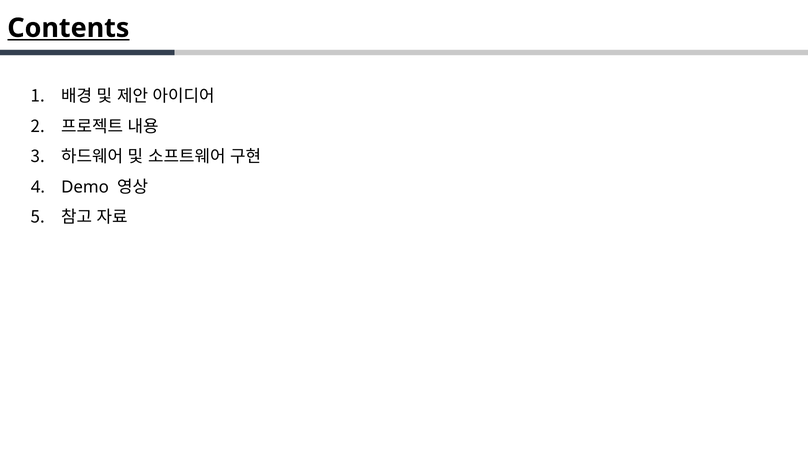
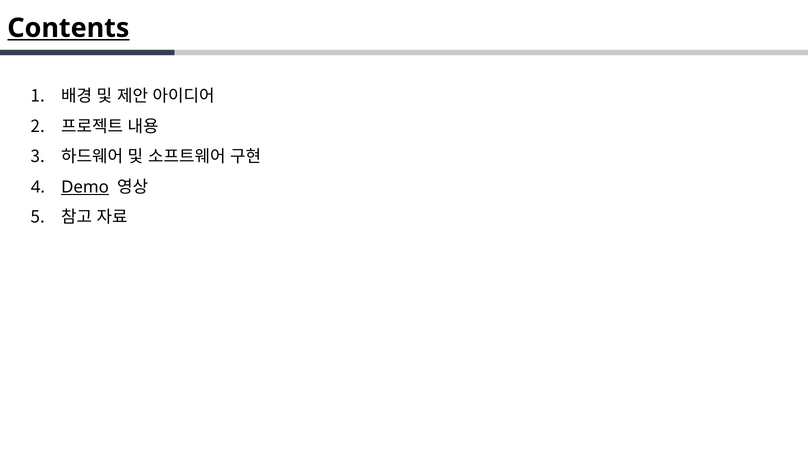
Demo underline: none -> present (85, 187)
